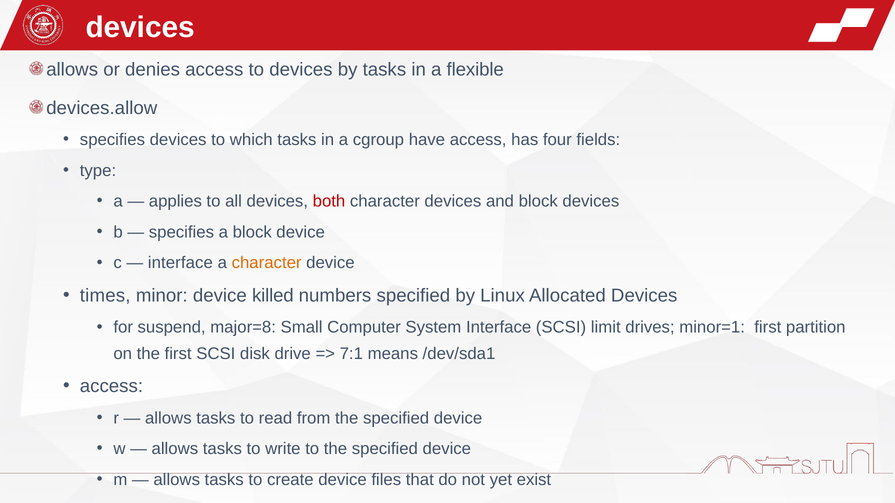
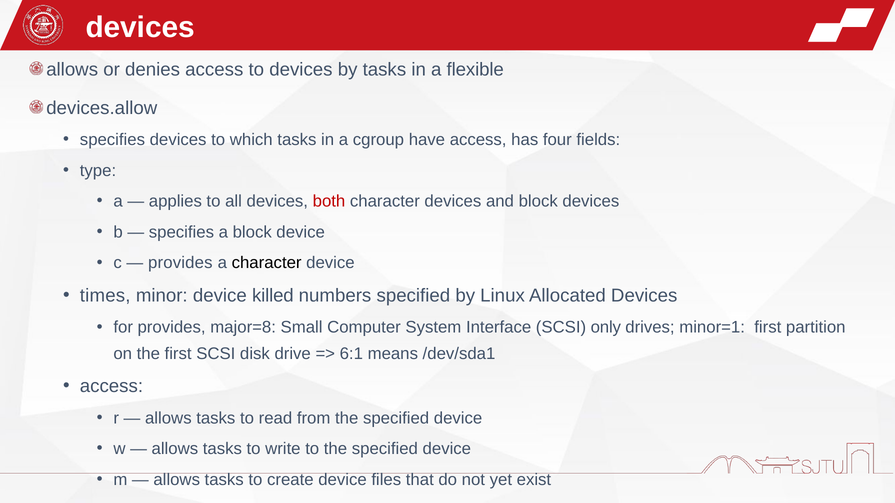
interface: interface -> provides (180, 263)
character colour: orange -> black (267, 263)
for suspend: suspend -> provides (172, 328)
limit: limit -> only (606, 328)
7:1: 7:1 -> 6:1 (351, 354)
